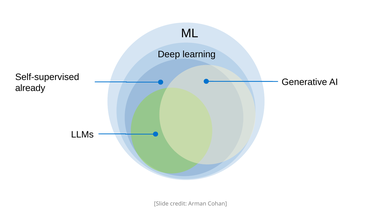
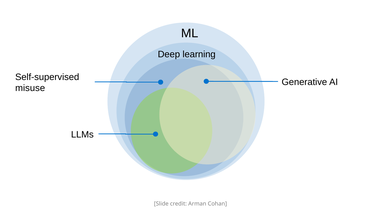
already: already -> misuse (30, 88)
